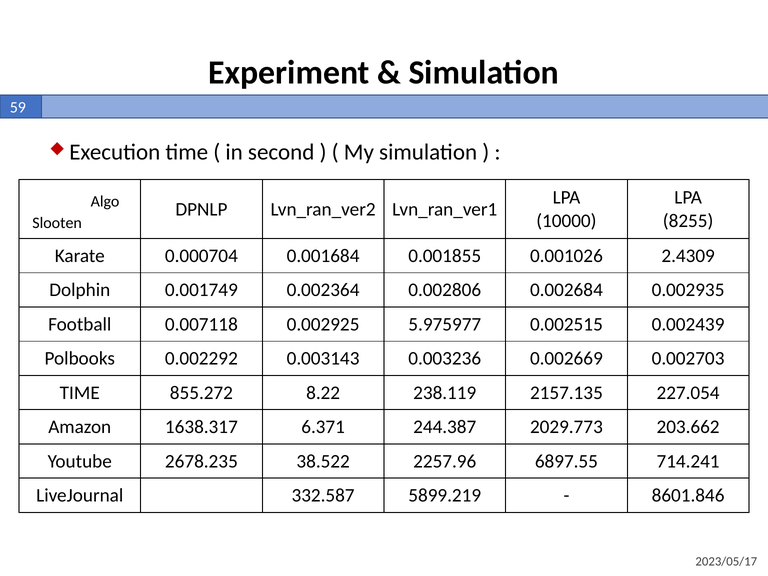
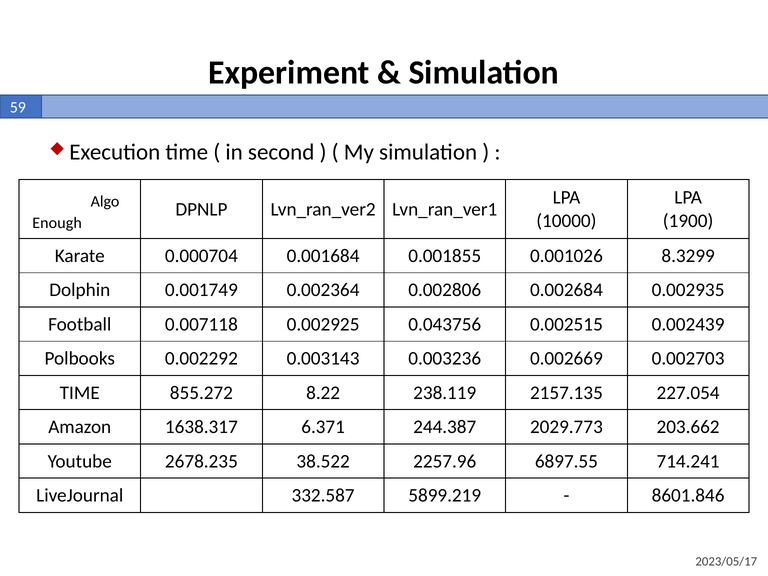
8255: 8255 -> 1900 (688, 221)
Slooten: Slooten -> Enough (57, 223)
2.4309: 2.4309 -> 8.3299 (688, 256)
5.975977: 5.975977 -> 0.043756 (445, 324)
